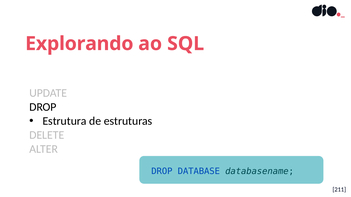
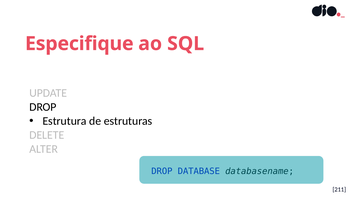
Explorando: Explorando -> Especifique (79, 44)
